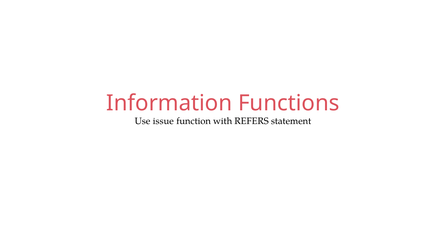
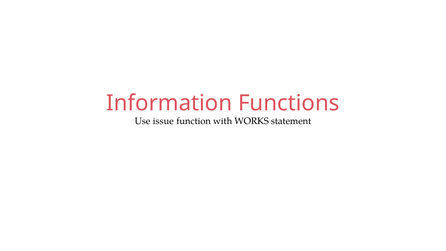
REFERS: REFERS -> WORKS (252, 121)
